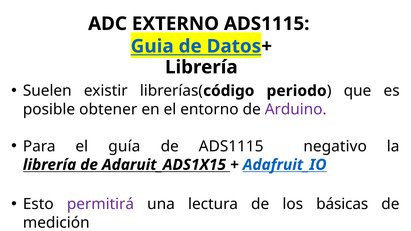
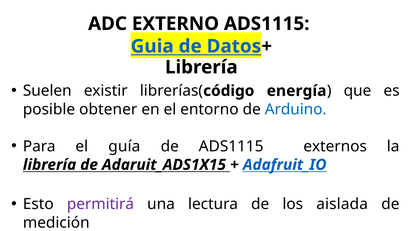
periodo: periodo -> energía (297, 91)
Arduino colour: purple -> blue (296, 109)
negativo: negativo -> externos (335, 146)
básicas: básicas -> aislada (342, 204)
